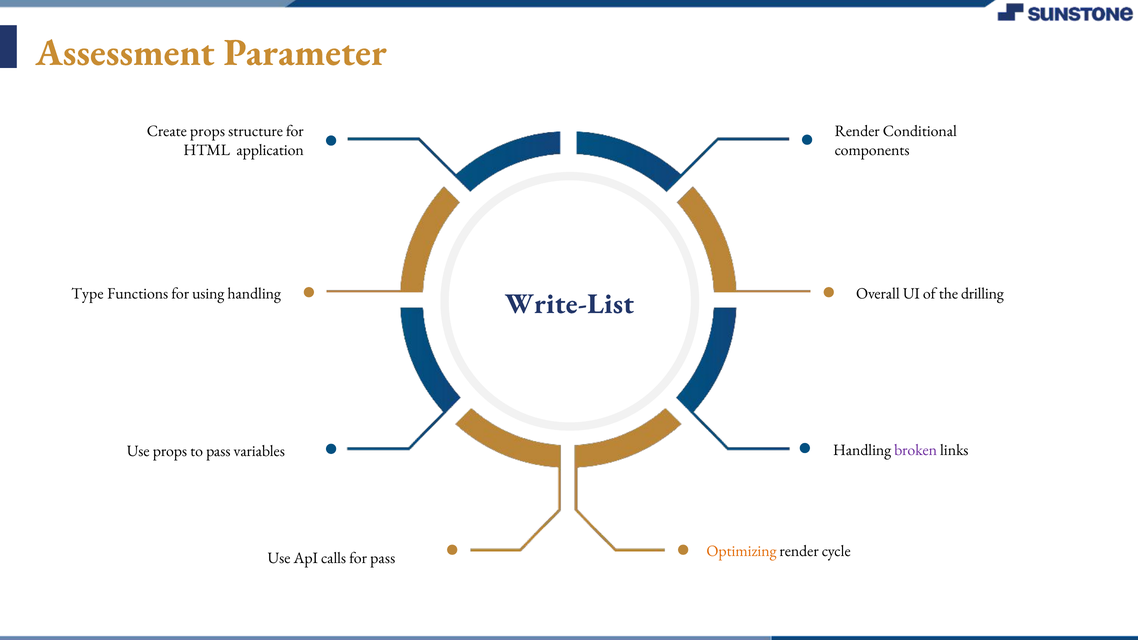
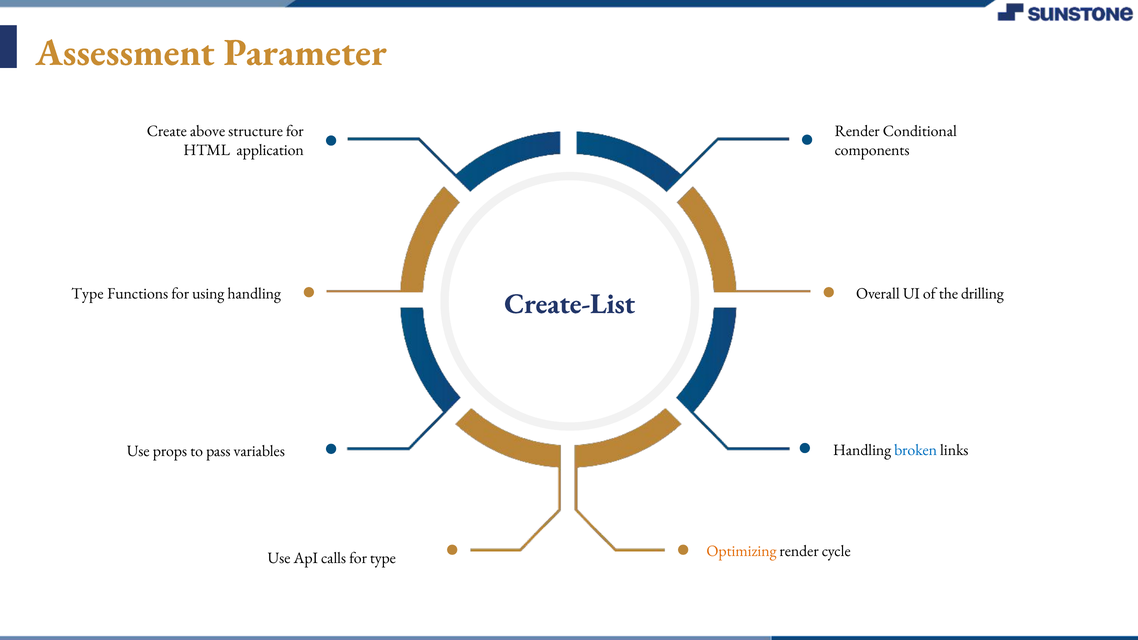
Create props: props -> above (208, 131)
Write-List: Write-List -> Create-List (570, 304)
broken colour: purple -> blue (916, 450)
for pass: pass -> type (383, 558)
